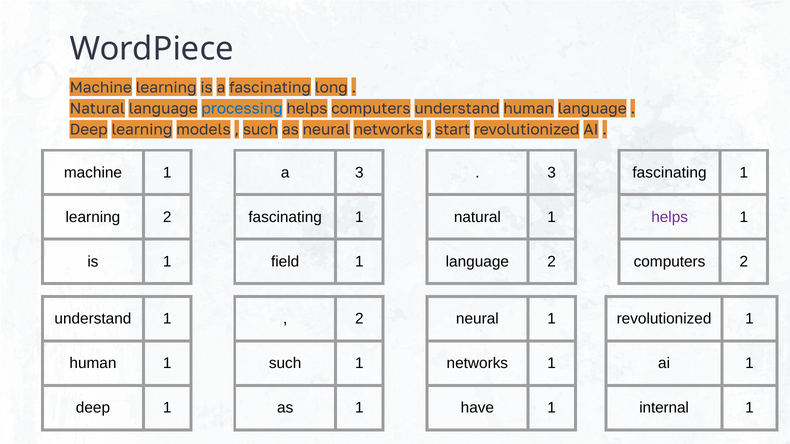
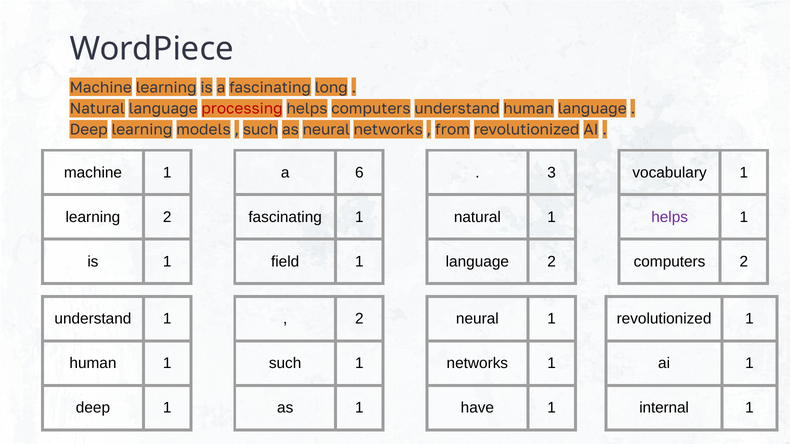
processing colour: blue -> red (242, 109)
start: start -> from (453, 130)
a 3: 3 -> 6 (359, 173)
fascinating: fascinating -> vocabulary (670, 173)
